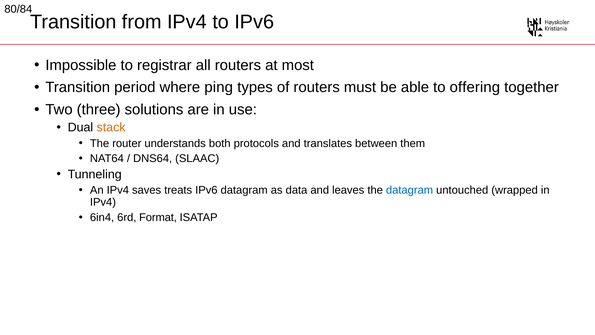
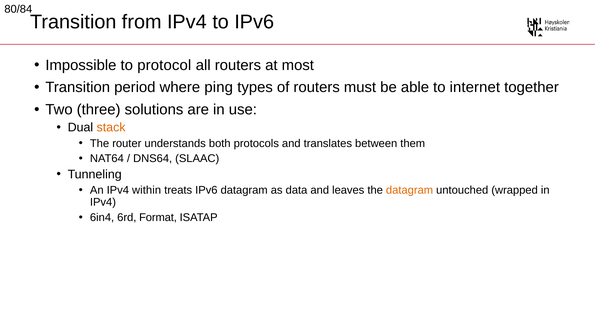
registrar: registrar -> protocol (164, 65)
offering: offering -> internet (475, 87)
saves: saves -> within (147, 190)
datagram colour: blue -> orange (410, 190)
